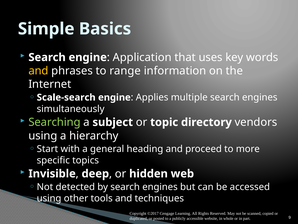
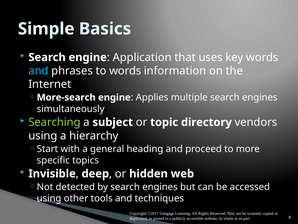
and colour: yellow -> light blue (38, 71)
to range: range -> words (125, 71)
Scale-search: Scale-search -> More-search (66, 97)
